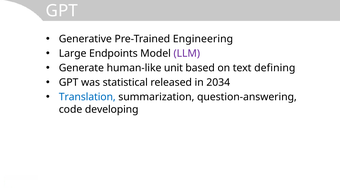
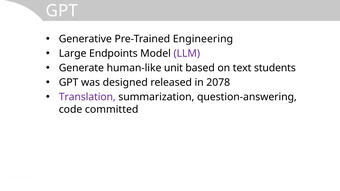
defining: defining -> students (275, 68)
statistical: statistical -> designed (125, 83)
2034: 2034 -> 2078 (218, 83)
Translation colour: blue -> purple (87, 97)
developing: developing -> committed (112, 110)
